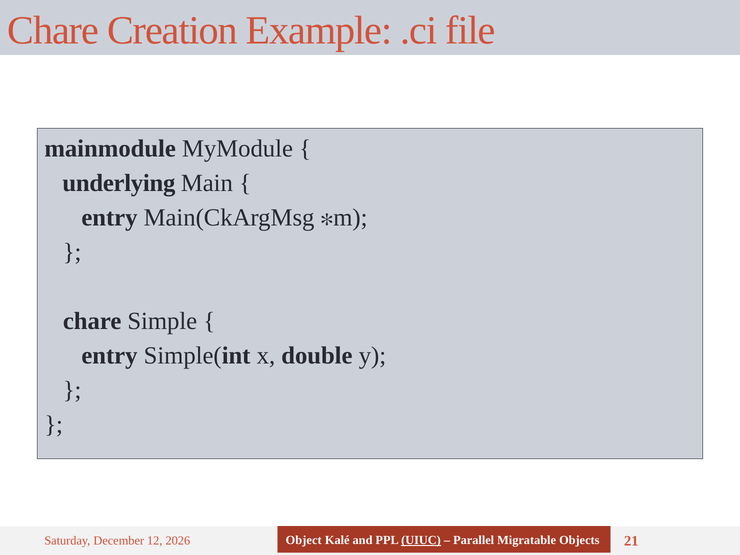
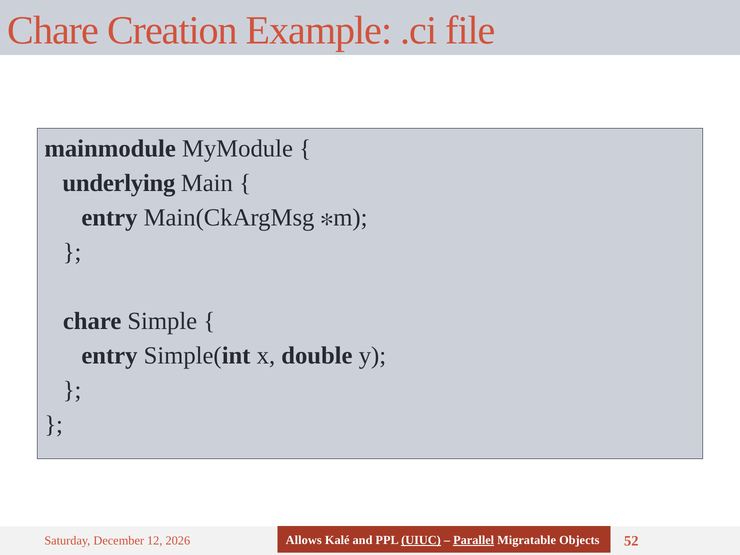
Object: Object -> Allows (304, 540)
Parallel underline: none -> present (474, 540)
21: 21 -> 52 (631, 541)
